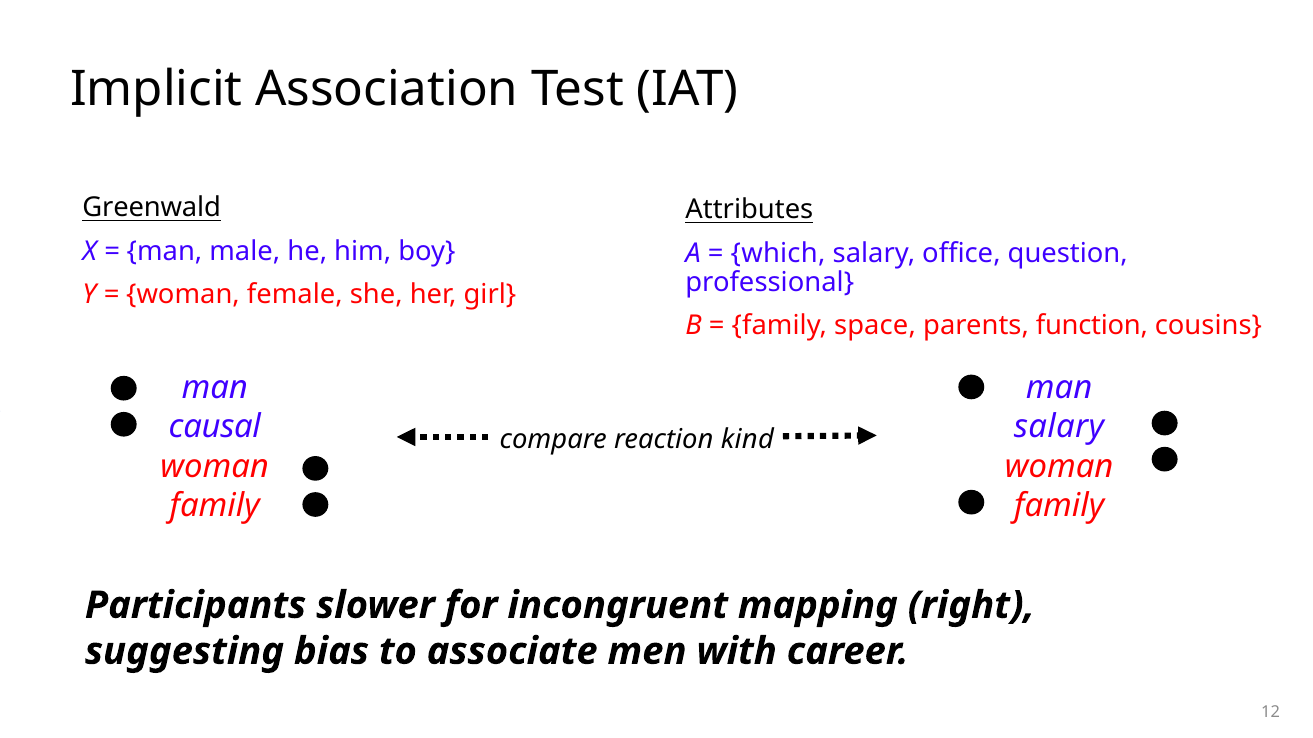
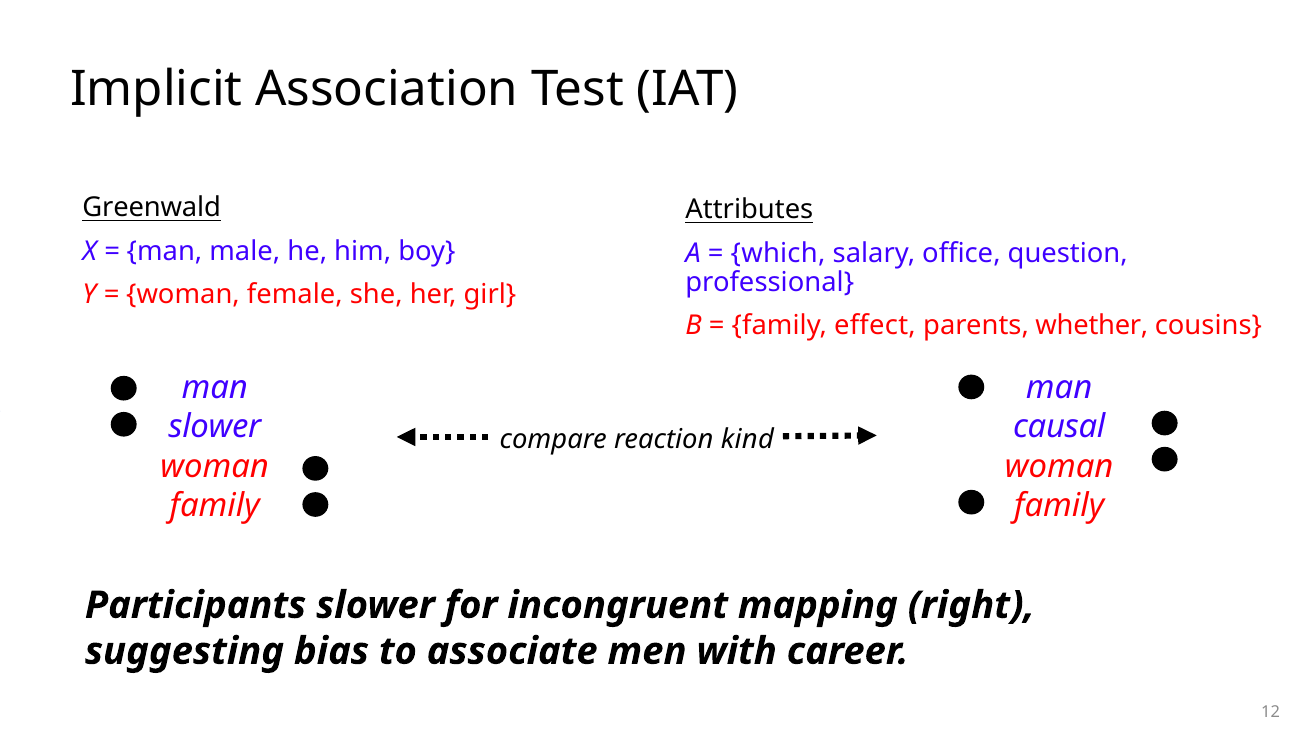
space: space -> effect (875, 326)
function: function -> whether (1092, 326)
causal: causal -> slower (215, 427)
salary: salary -> causal (1059, 427)
